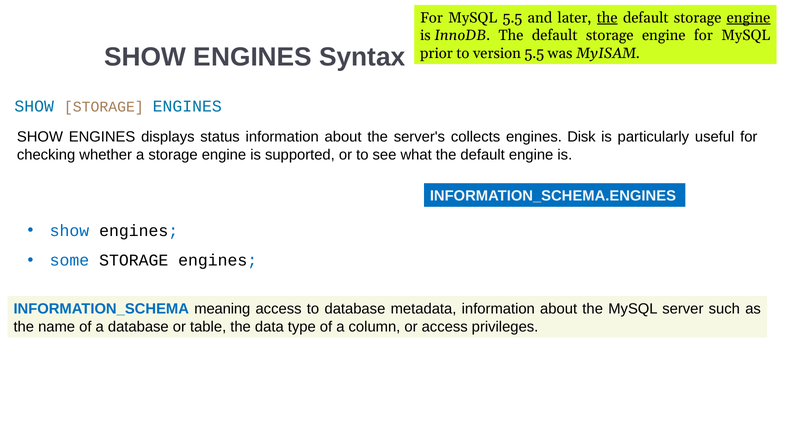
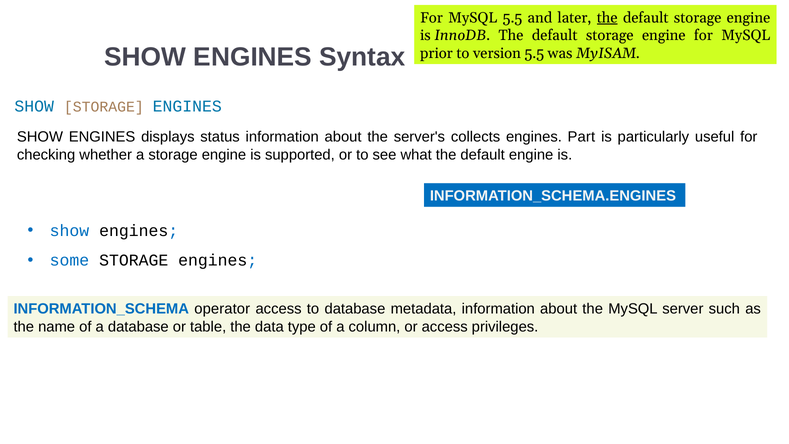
engine underline: present -> none (748, 18)
Disk: Disk -> Part (581, 137)
meaning: meaning -> operator (222, 309)
